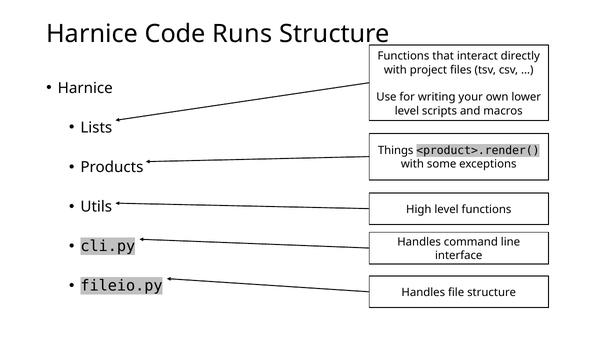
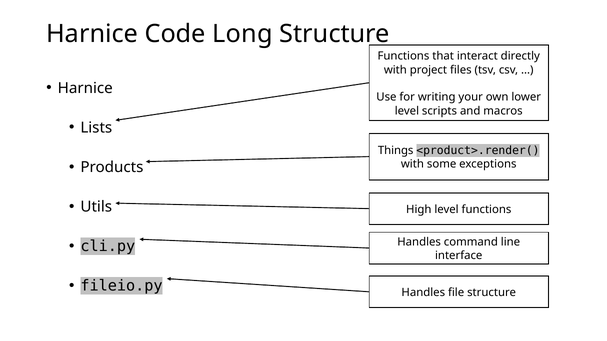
Runs: Runs -> Long (242, 34)
